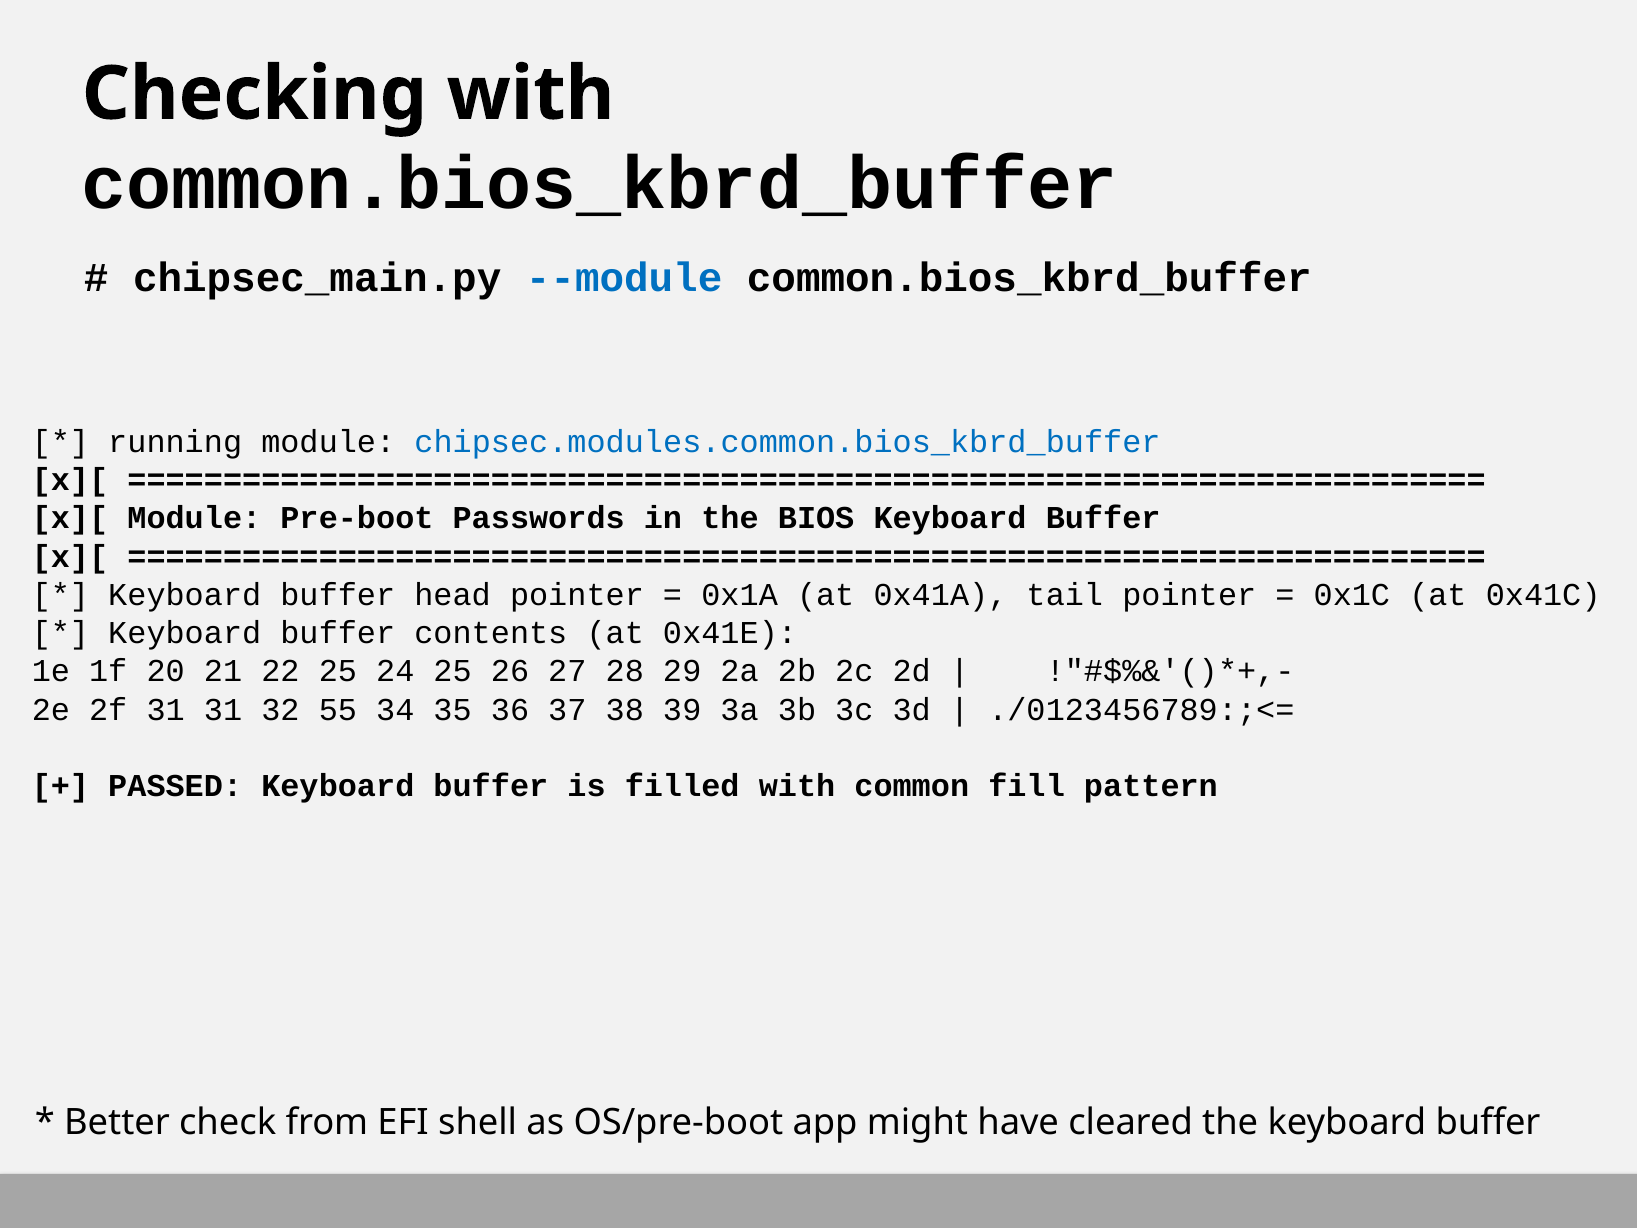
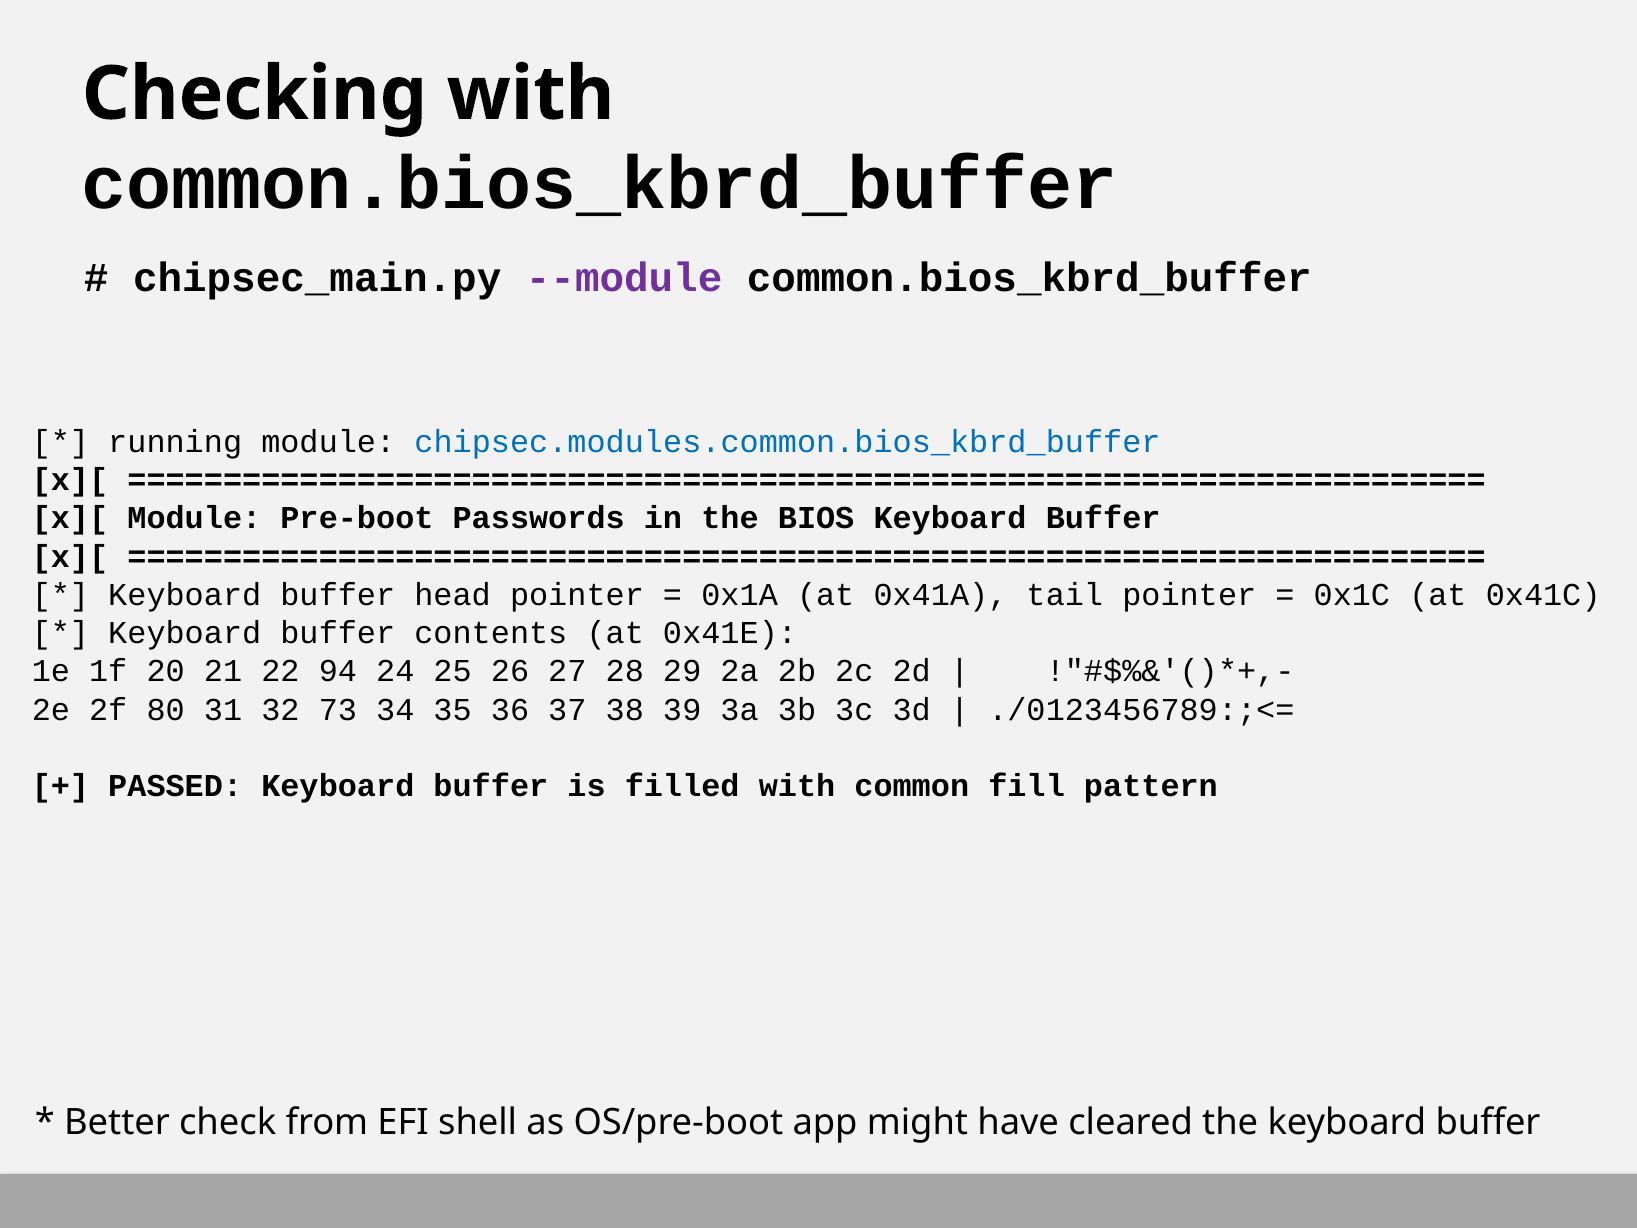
--module colour: blue -> purple (624, 278)
22 25: 25 -> 94 (338, 671)
2f 31: 31 -> 80 (166, 709)
55: 55 -> 73 (338, 709)
